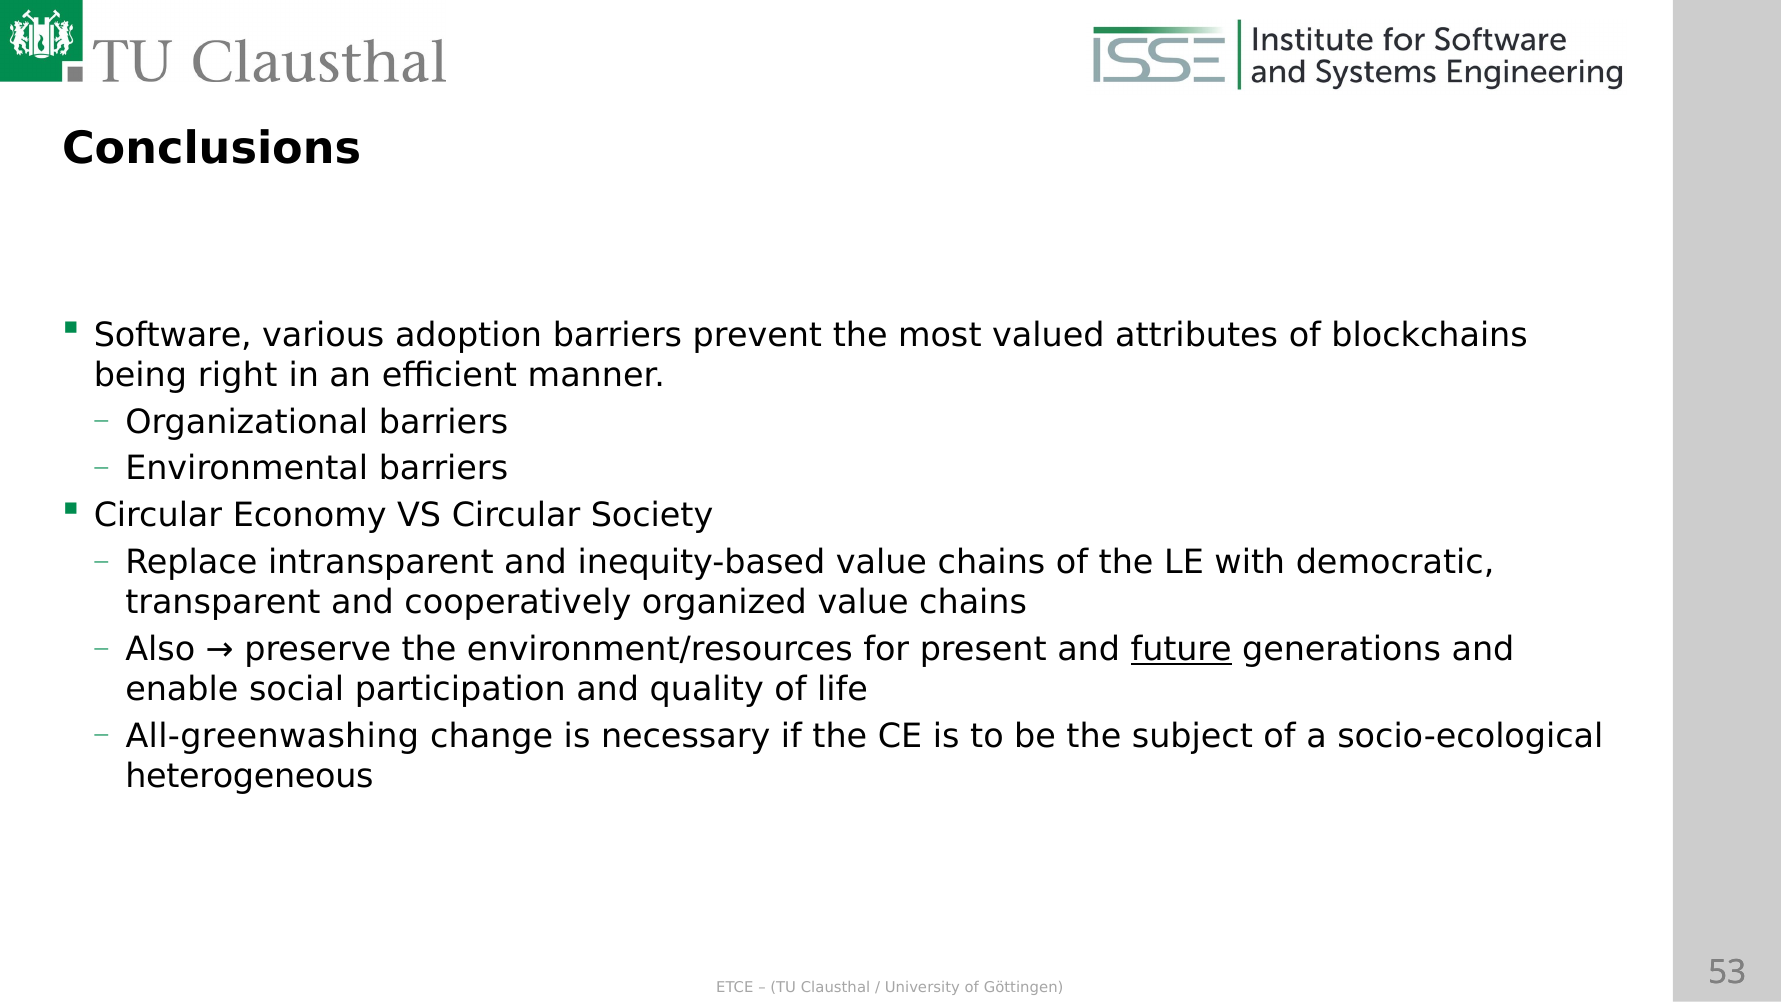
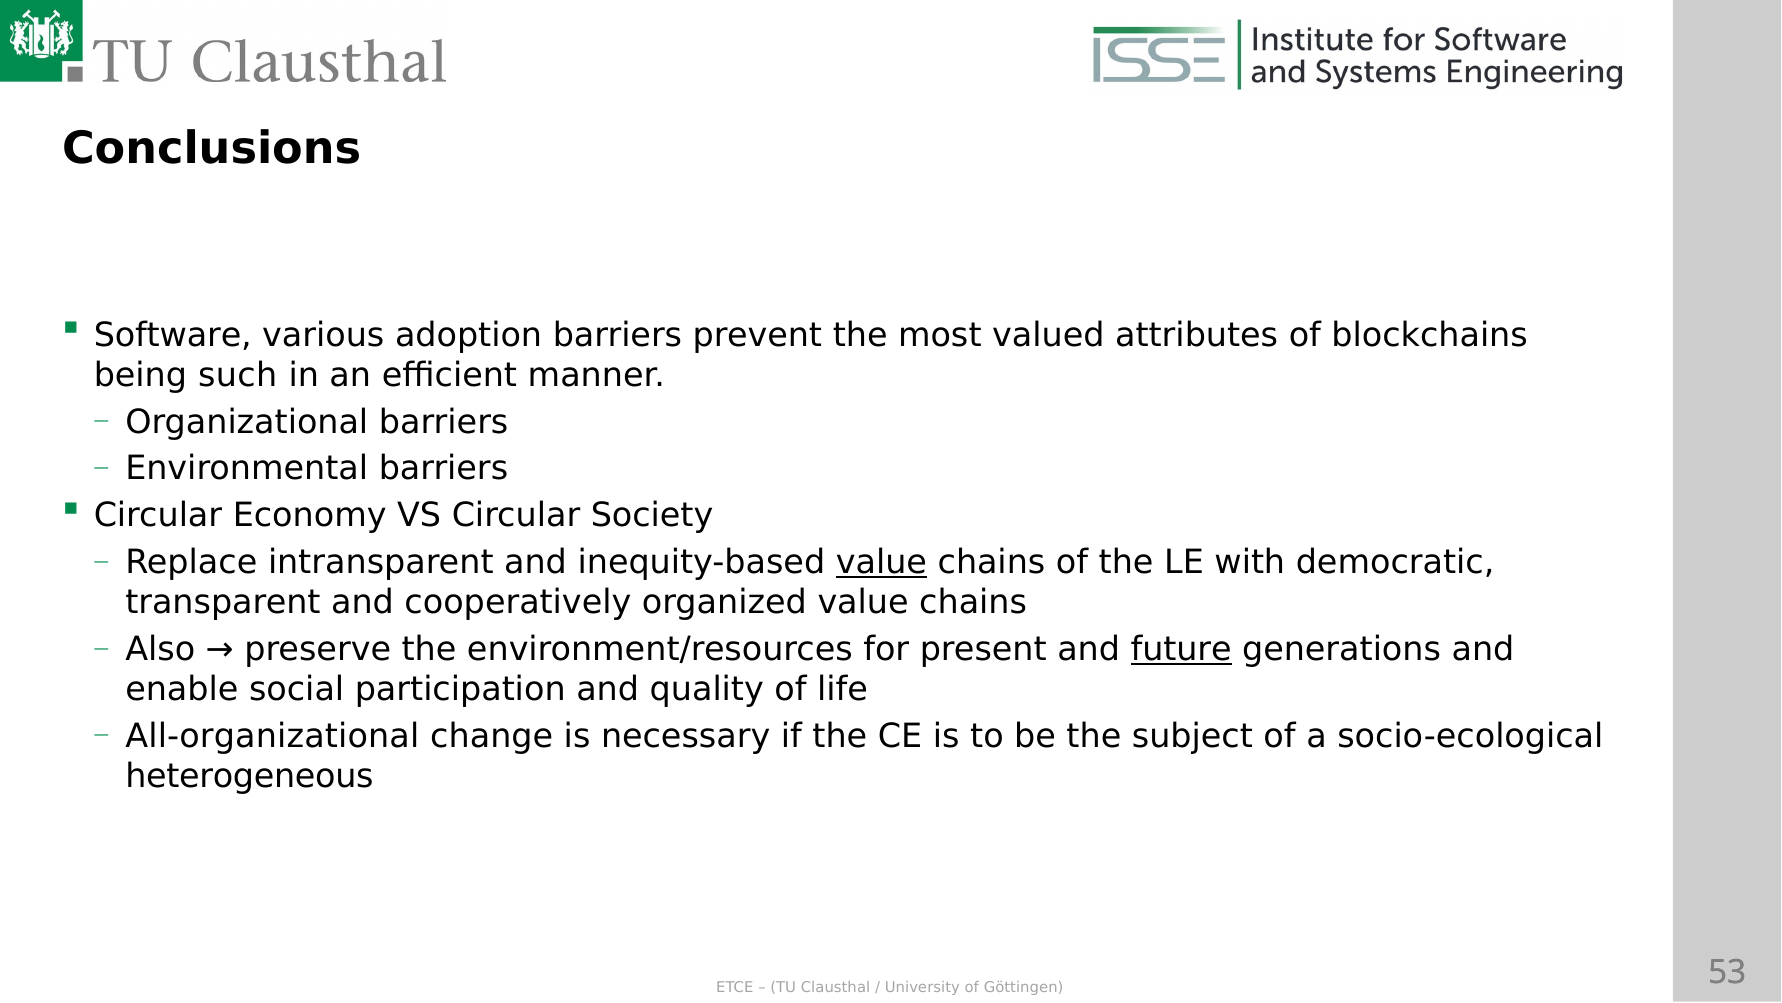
right: right -> such (238, 375)
value underline: none -> present (881, 562)
All-greenwashing: All-greenwashing -> All-organizational (272, 736)
